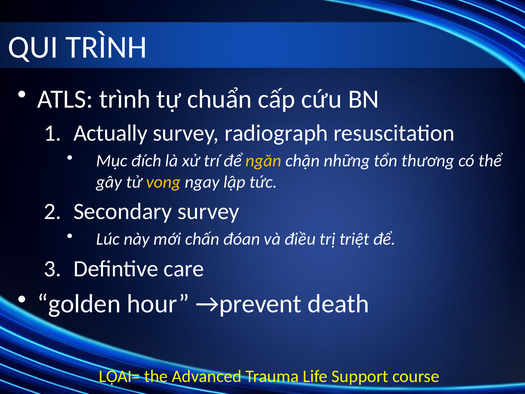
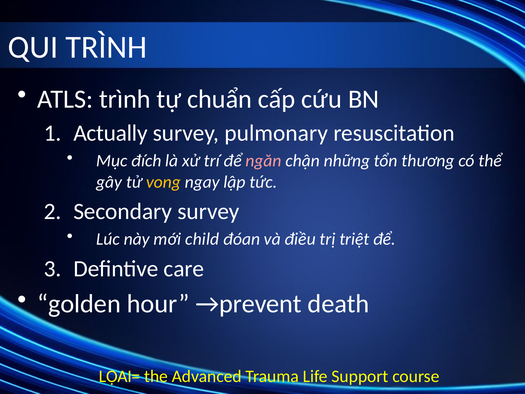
radiograph: radiograph -> pulmonary (276, 133)
ngăn colour: yellow -> pink (264, 161)
chấn: chấn -> child (202, 239)
